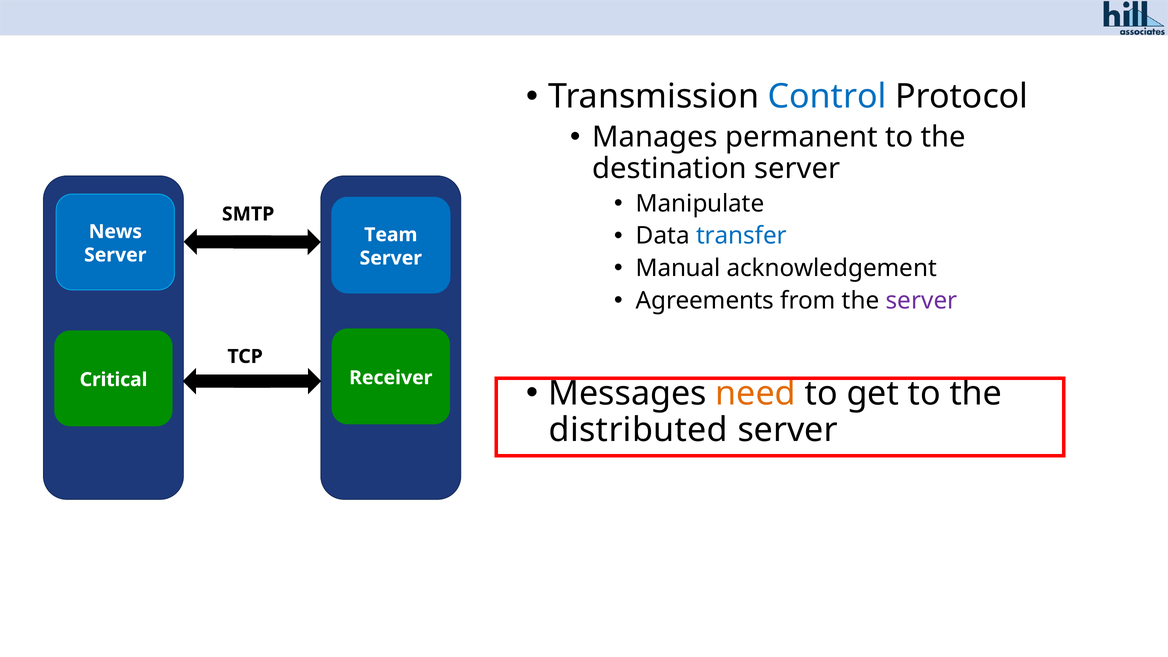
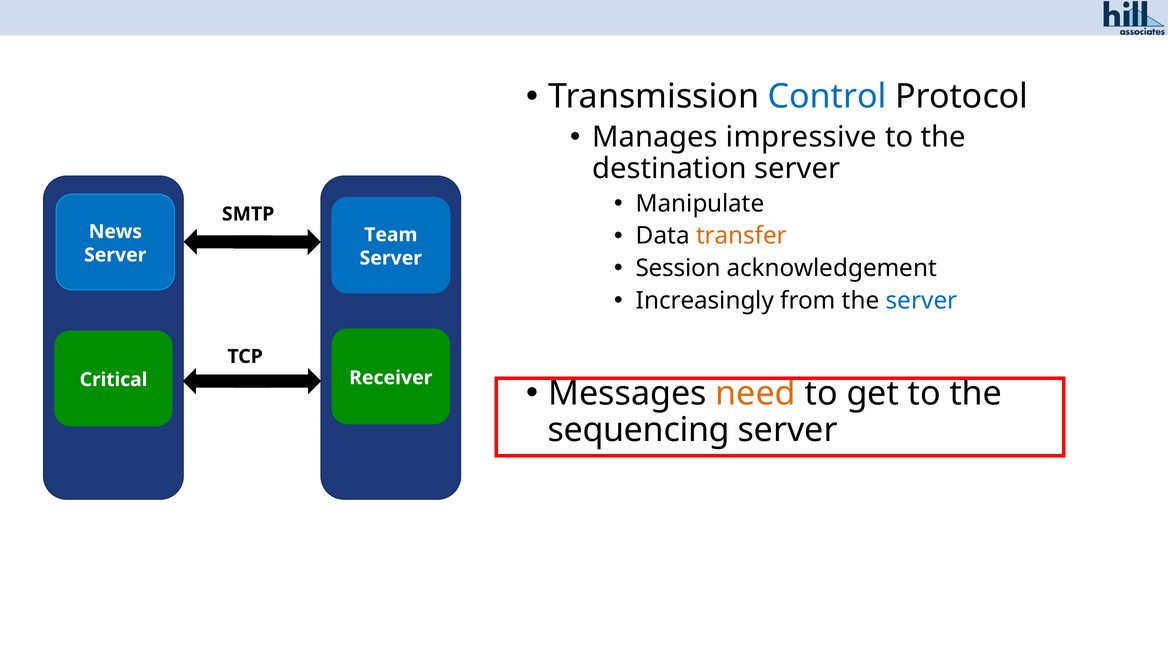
permanent: permanent -> impressive (801, 137)
transfer colour: blue -> orange (742, 236)
Manual: Manual -> Session (678, 268)
Agreements: Agreements -> Increasingly (705, 301)
server colour: purple -> blue (922, 301)
distributed: distributed -> sequencing (639, 430)
